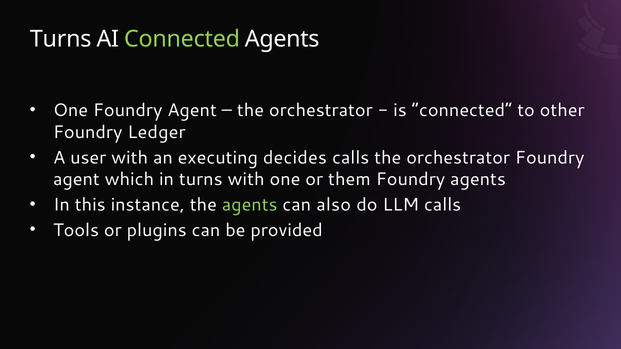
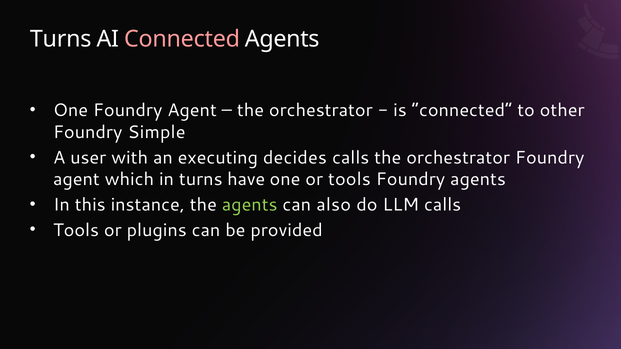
Connected colour: light green -> pink (182, 39)
Ledger: Ledger -> Simple (157, 132)
turns with: with -> have (246, 179)
or them: them -> tools (349, 179)
